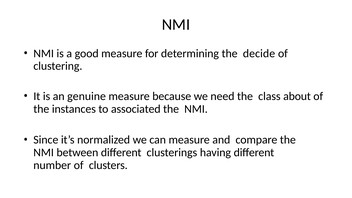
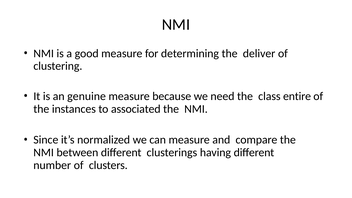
decide: decide -> deliver (259, 53)
about: about -> entire (297, 96)
